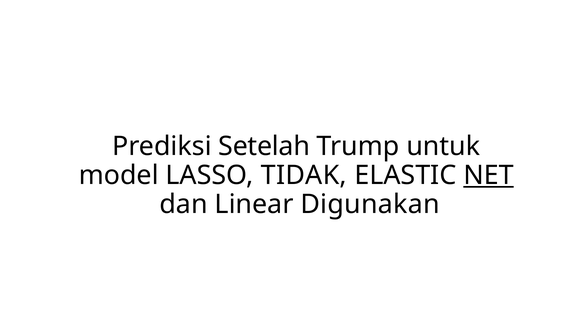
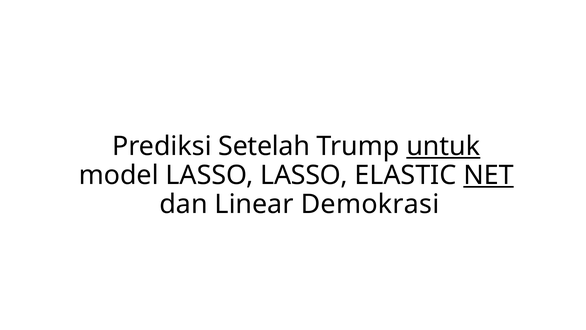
untuk underline: none -> present (443, 146)
LASSO TIDAK: TIDAK -> LASSO (304, 175)
Digunakan: Digunakan -> Demokrasi (370, 204)
